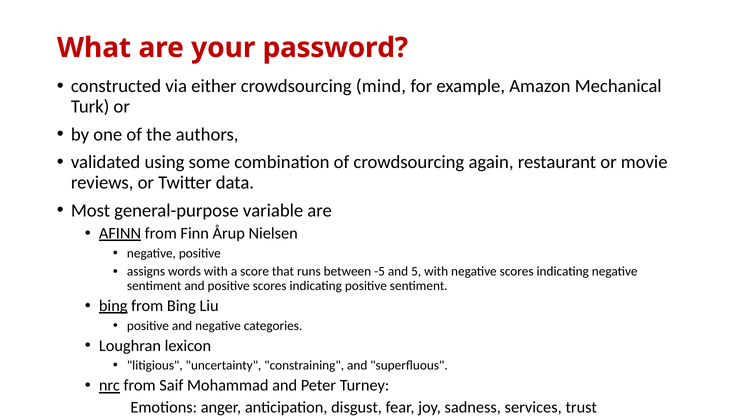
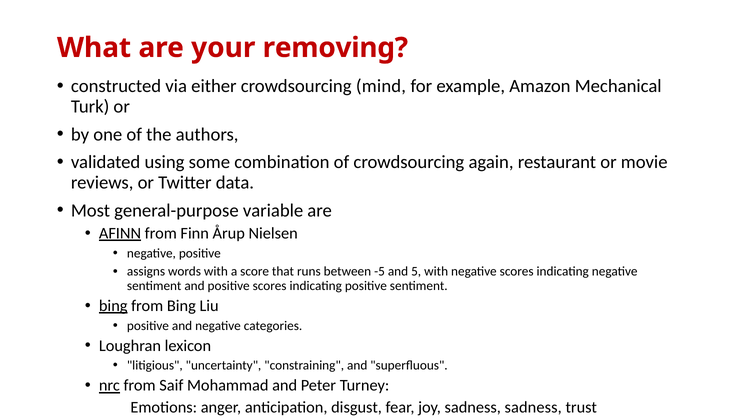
password: password -> removing (335, 48)
sadness services: services -> sadness (533, 407)
